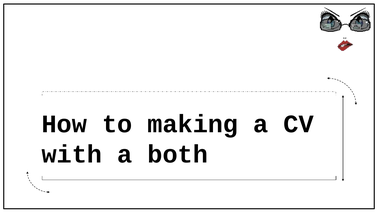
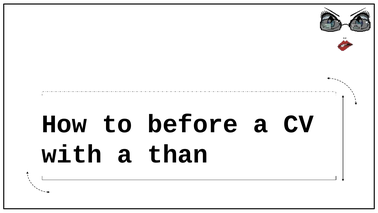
making: making -> before (193, 124)
both: both -> than (178, 154)
